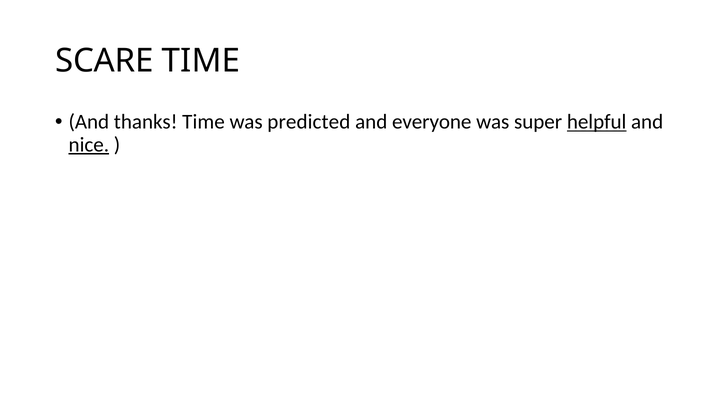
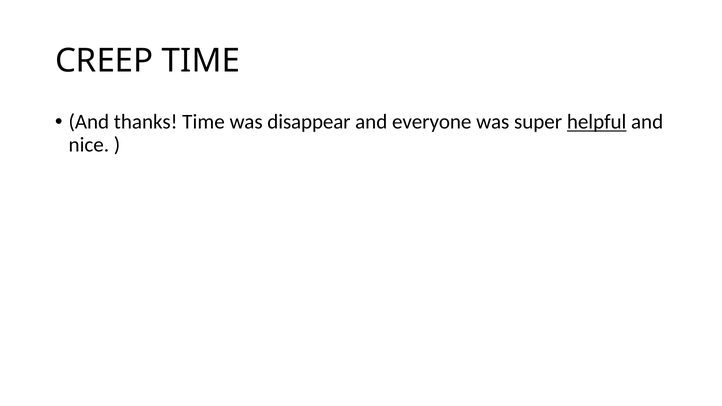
SCARE: SCARE -> CREEP (104, 61)
predicted: predicted -> disappear (309, 122)
nice underline: present -> none (89, 145)
